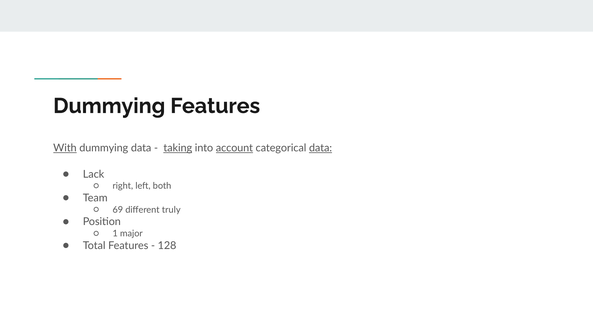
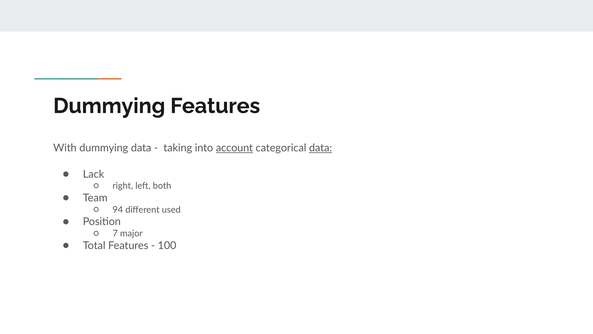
With underline: present -> none (65, 148)
taking underline: present -> none (178, 148)
69: 69 -> 94 (118, 209)
truly: truly -> used (171, 209)
1: 1 -> 7 (115, 233)
128: 128 -> 100 (167, 245)
